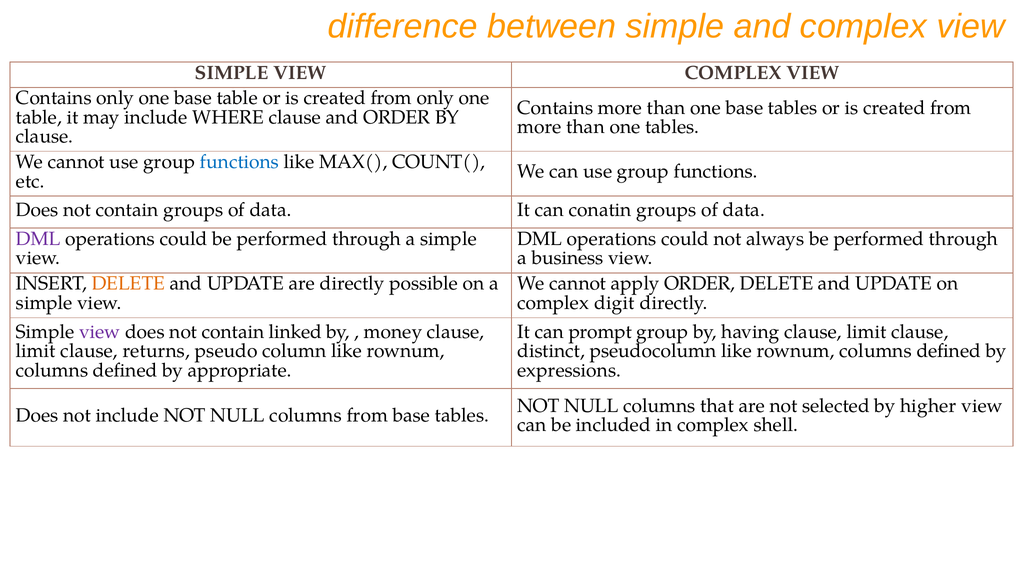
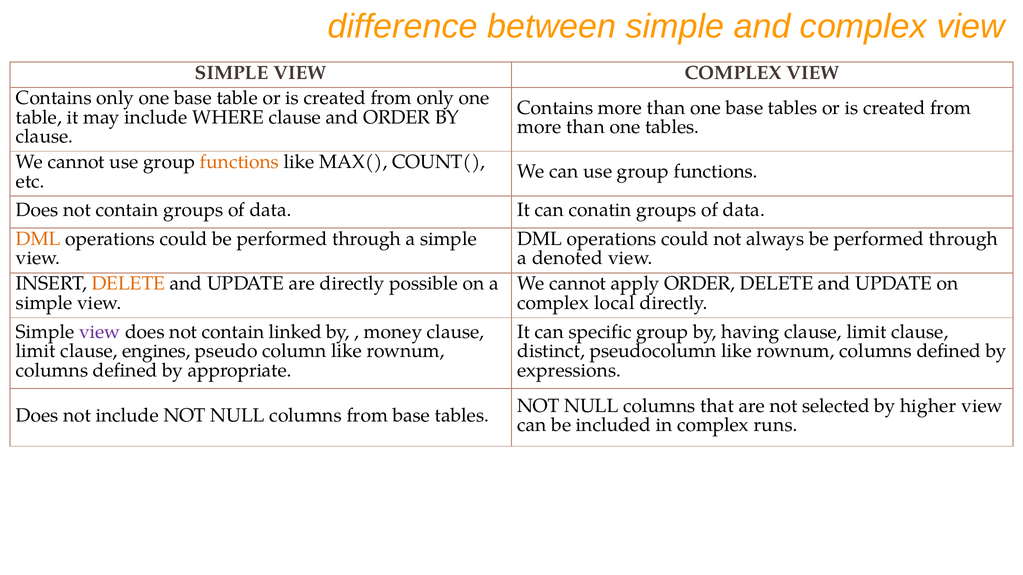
functions colour: blue -> orange (240, 162)
DML colour: purple -> orange (38, 239)
business: business -> denoted (567, 258)
digit: digit -> local (614, 303)
prompt: prompt -> specific (600, 332)
returns: returns -> engines (156, 351)
shell: shell -> runs (776, 425)
